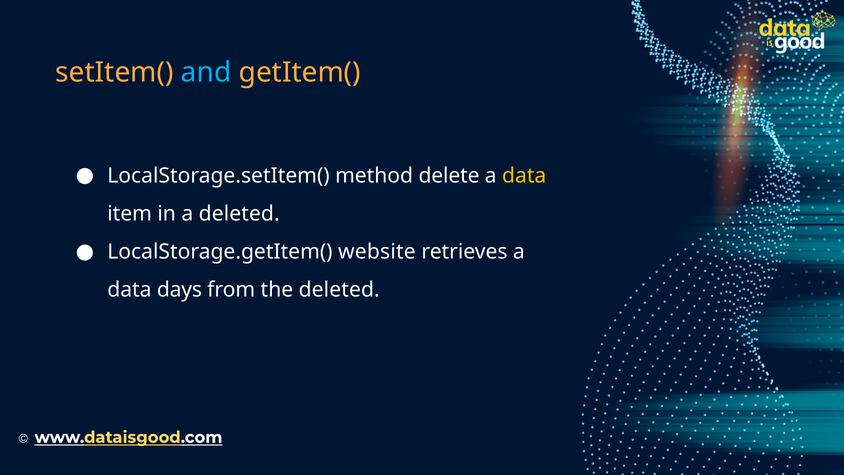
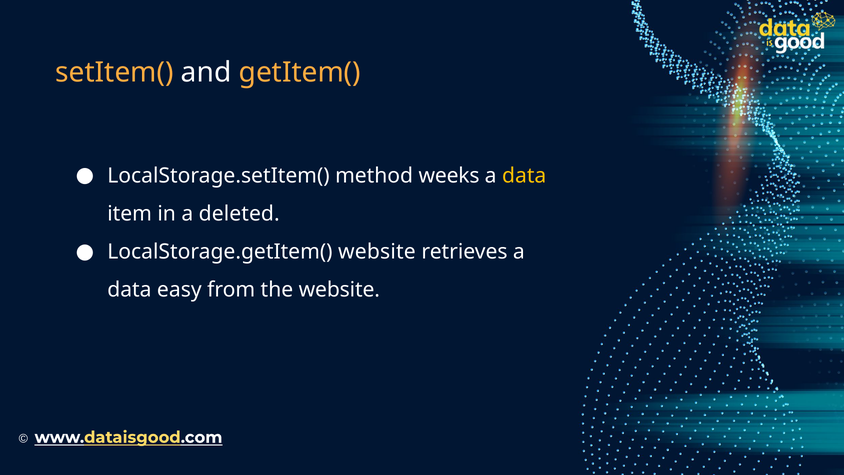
and colour: light blue -> white (206, 72)
delete: delete -> weeks (449, 176)
days: days -> easy (179, 290)
the deleted: deleted -> website (339, 290)
